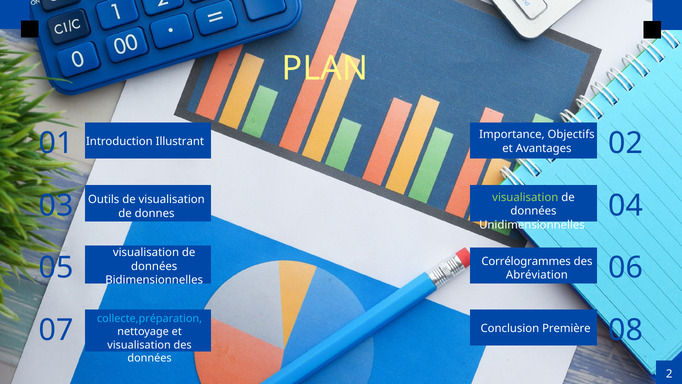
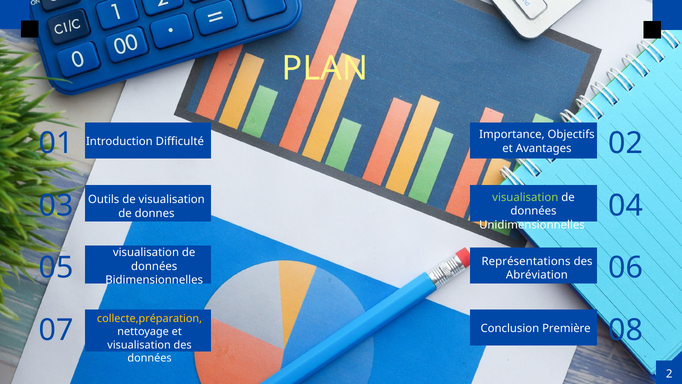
Illustrant: Illustrant -> Difficulté (180, 142)
Corrélogrammes: Corrélogrammes -> Représentations (526, 261)
collecte,préparation colour: light blue -> yellow (150, 318)
